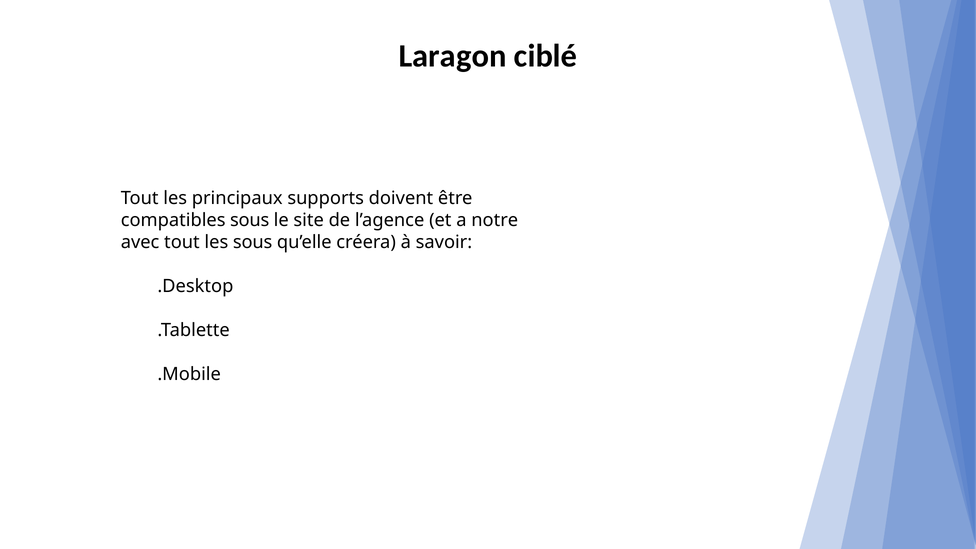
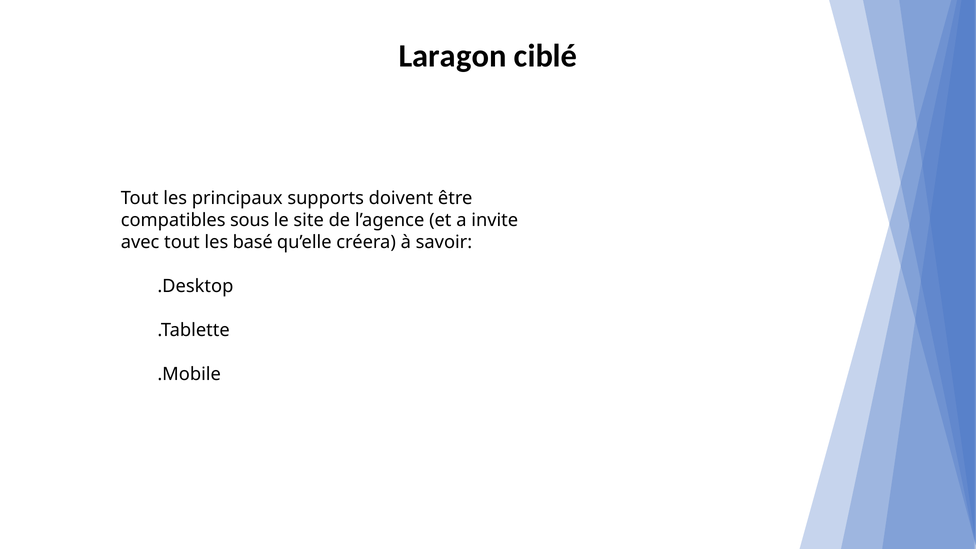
notre: notre -> invite (495, 220)
les sous: sous -> basé (253, 242)
